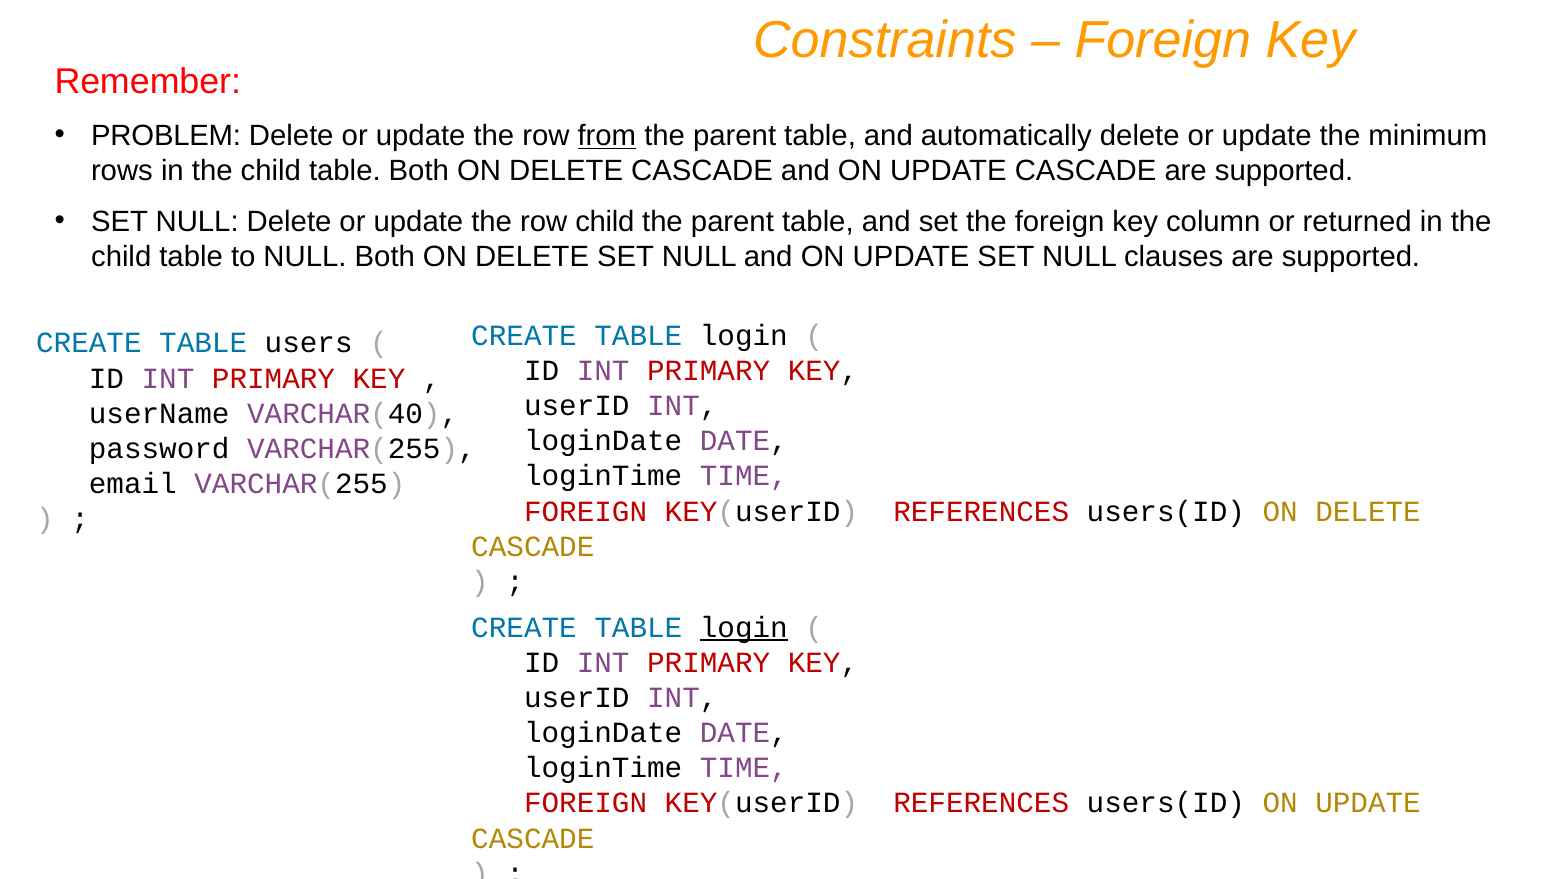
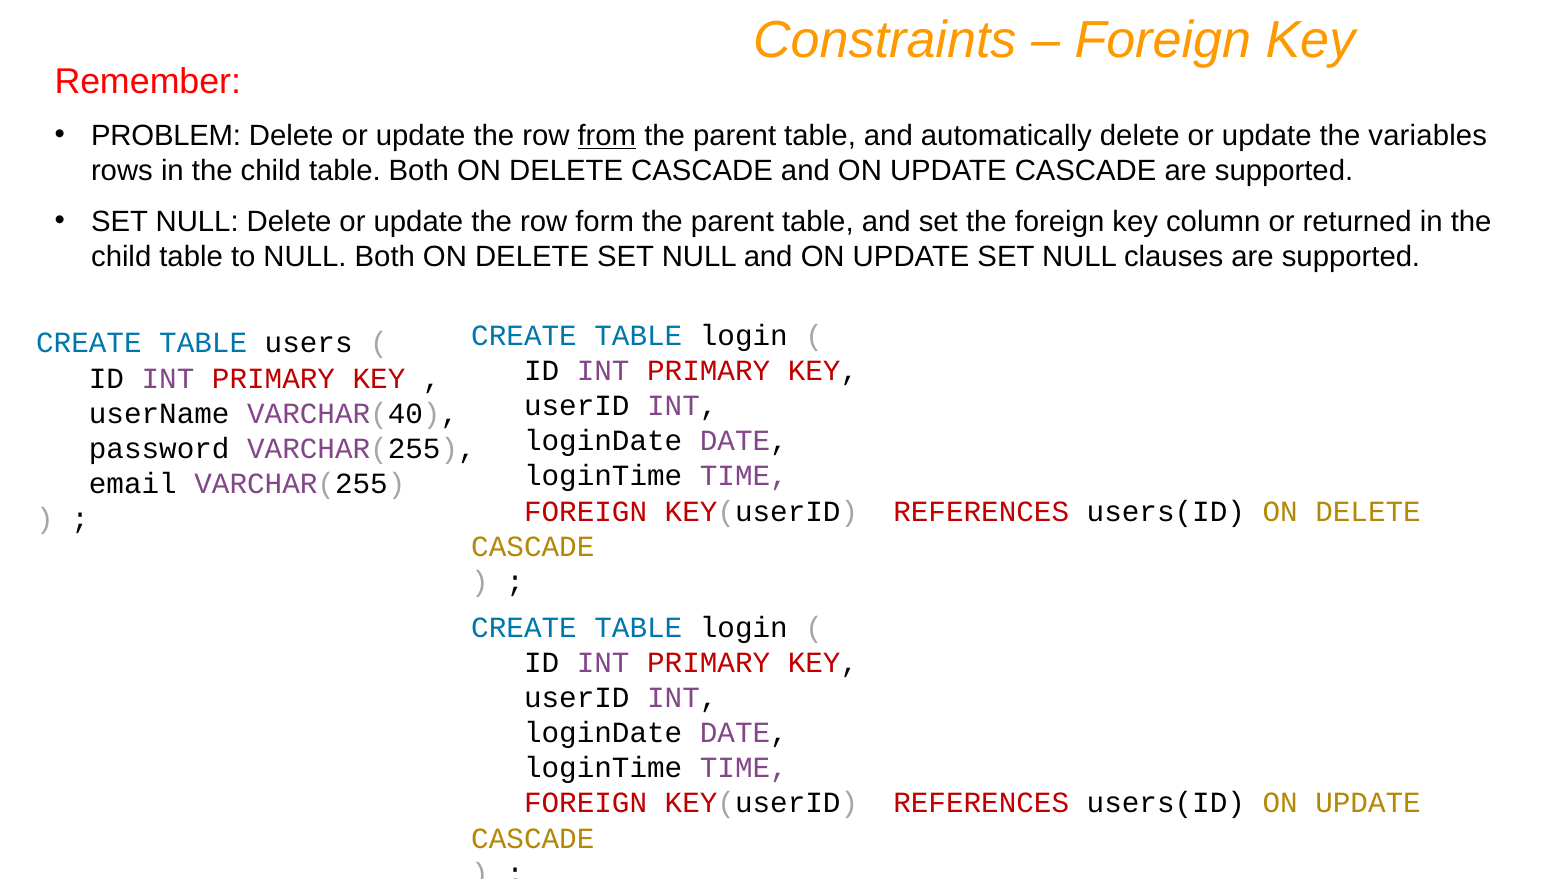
minimum: minimum -> variables (1428, 136)
row child: child -> form (605, 222)
login underline: present -> none (744, 628)
